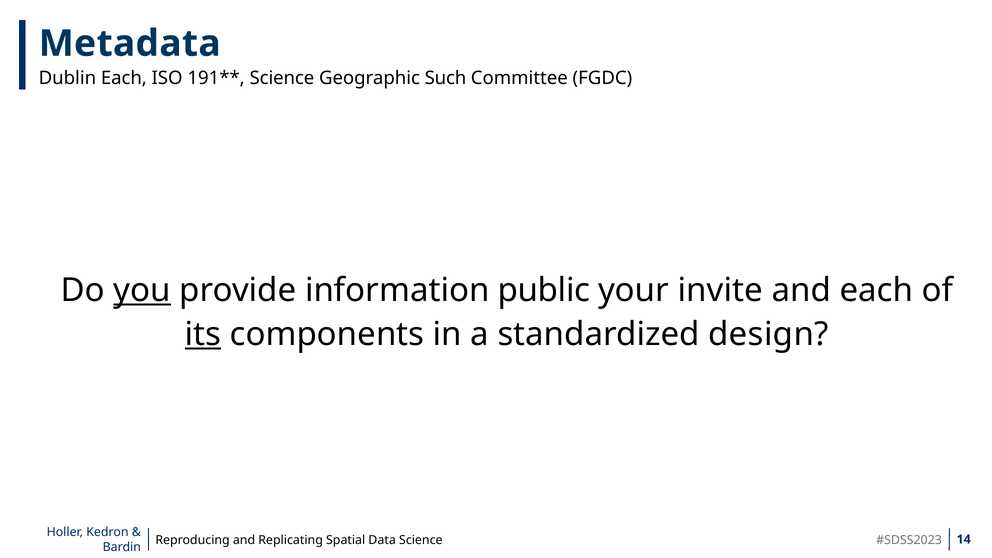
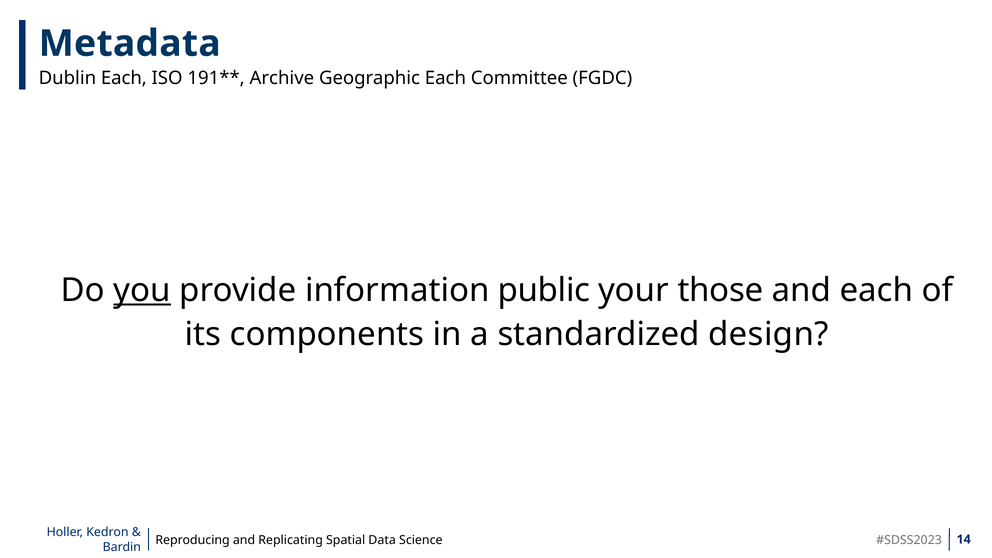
Science: Science -> Archive (282, 78)
Geographic Such: Such -> Each (445, 78)
invite: invite -> those (721, 290)
its underline: present -> none (203, 334)
